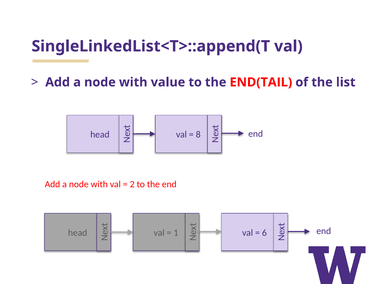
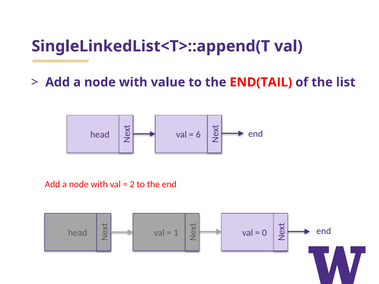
8: 8 -> 6 (198, 135)
6: 6 -> 0 (264, 233)
